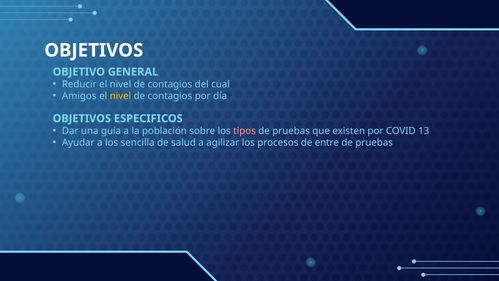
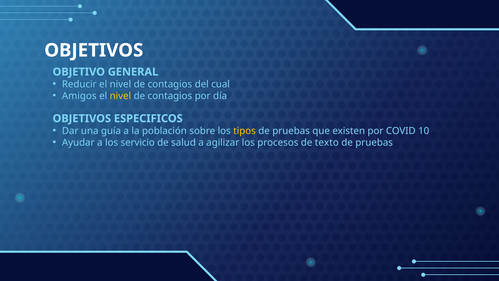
tipos colour: pink -> yellow (245, 131)
13: 13 -> 10 (424, 131)
sencilla: sencilla -> servicio (138, 142)
entre: entre -> texto (327, 142)
